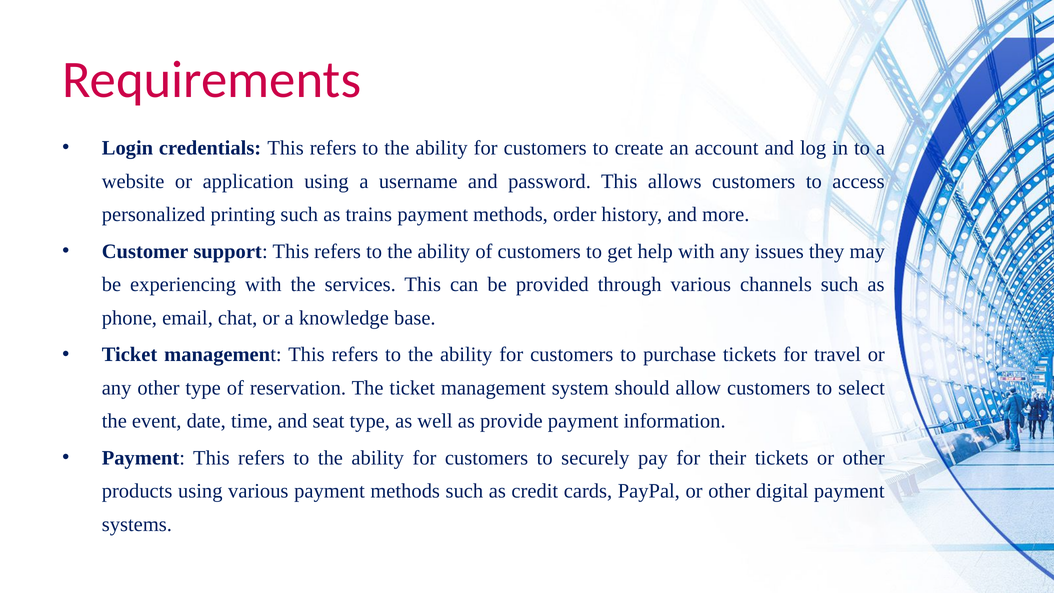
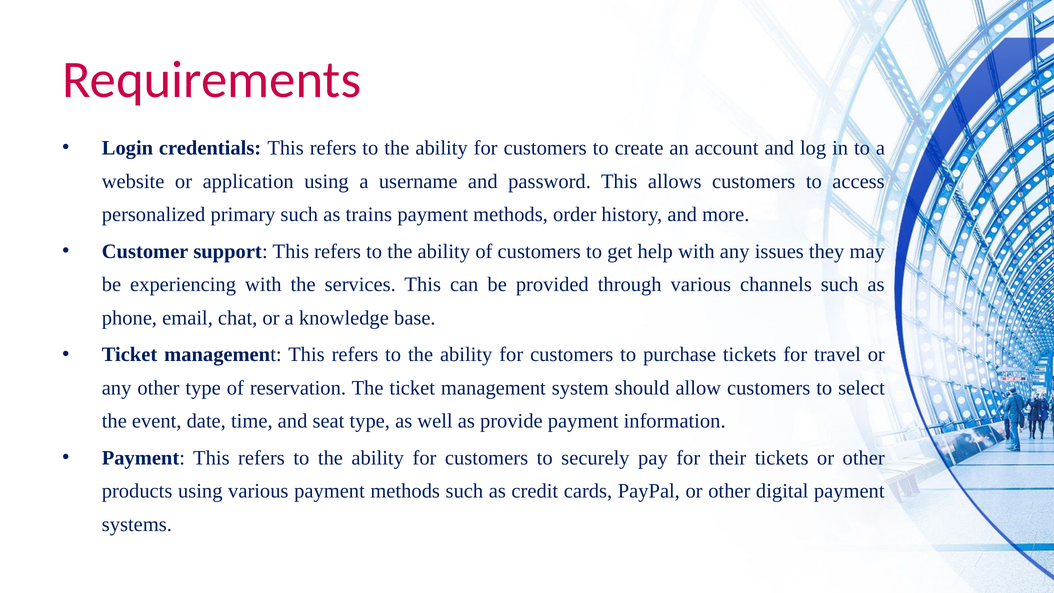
printing: printing -> primary (243, 214)
